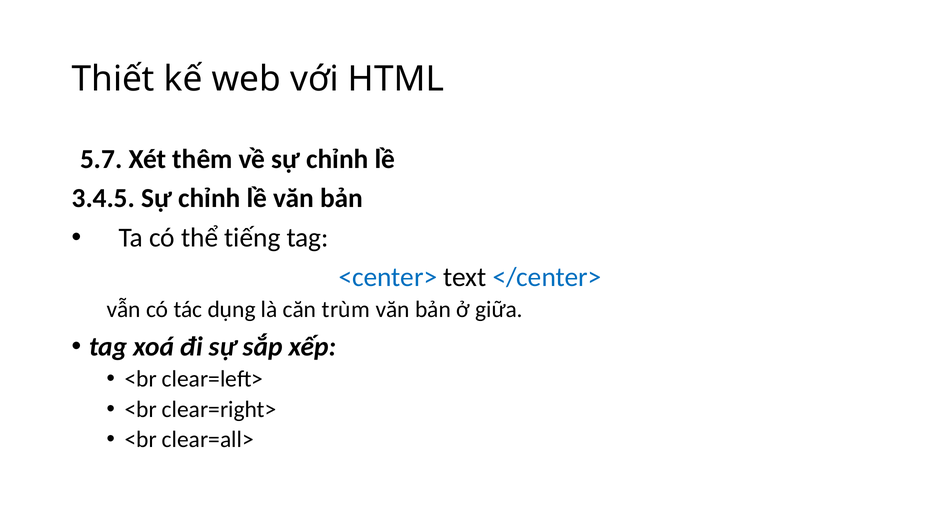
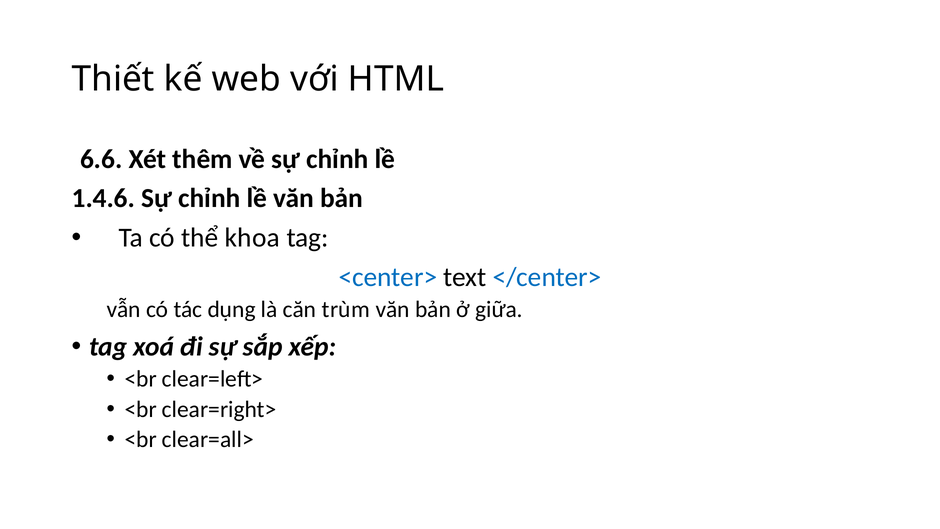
5.7: 5.7 -> 6.6 (101, 159)
3.4.5: 3.4.5 -> 1.4.6 (103, 198)
tiếng: tiếng -> khoa (252, 238)
